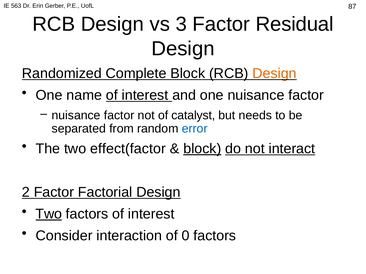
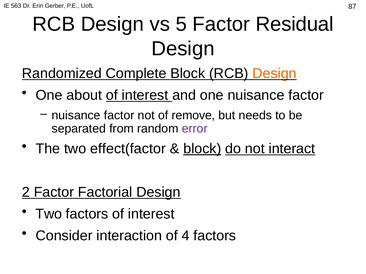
3: 3 -> 5 (181, 24)
name: name -> about (84, 95)
catalyst: catalyst -> remove (193, 116)
error colour: blue -> purple (195, 129)
Two underline: present -> none (49, 214)
0: 0 -> 4 (186, 236)
